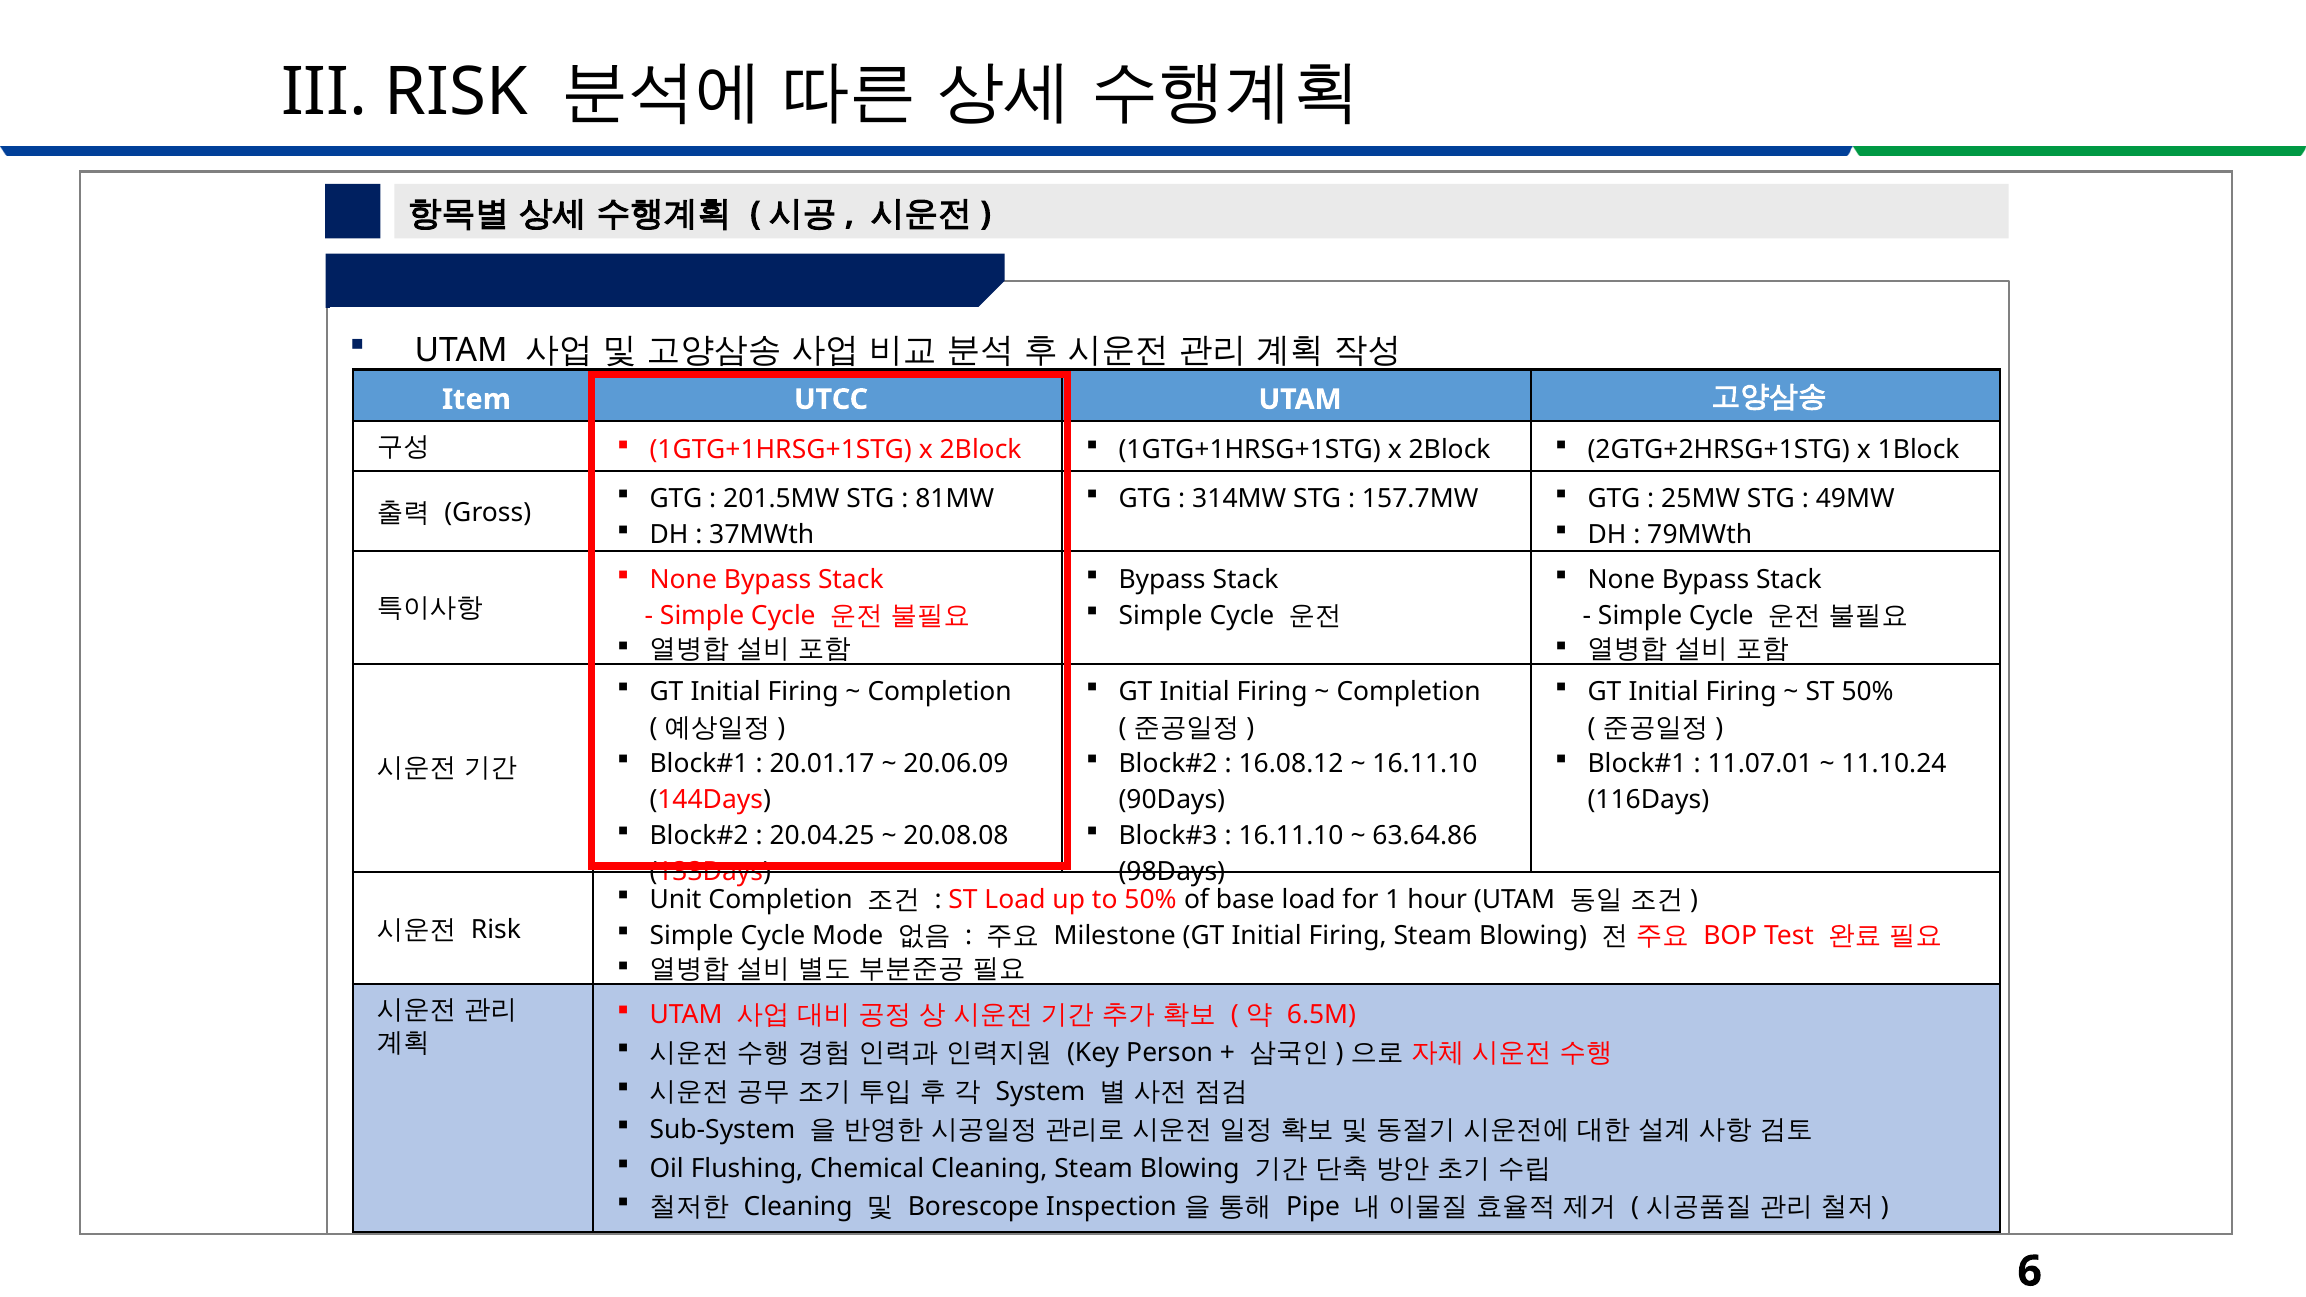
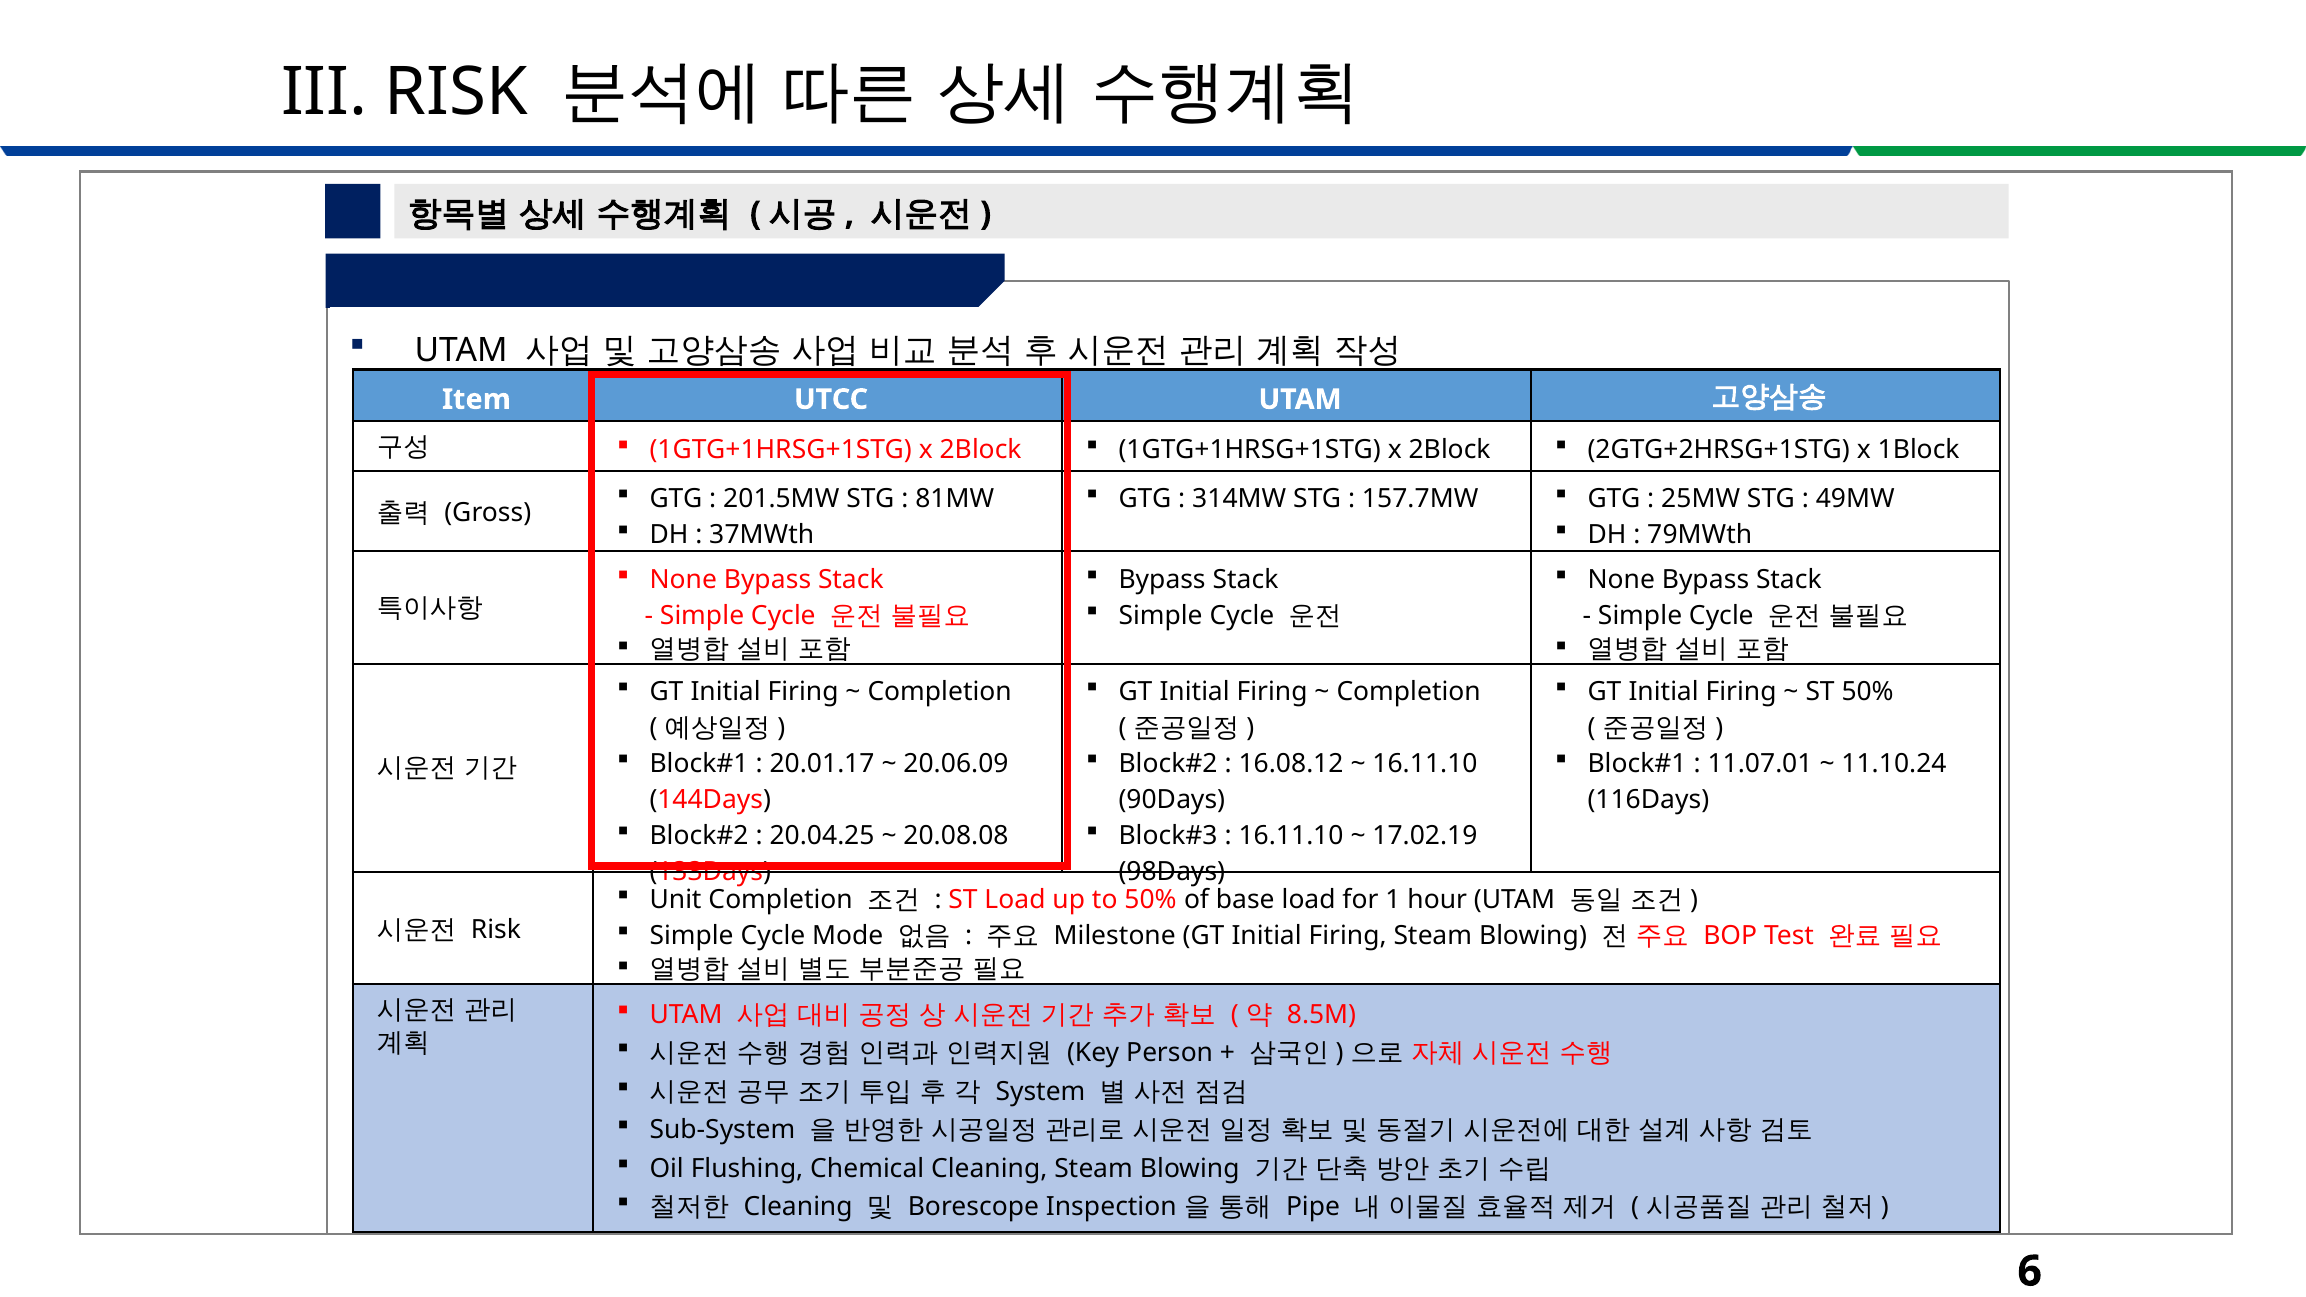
63.64.86: 63.64.86 -> 17.02.19 (1425, 836)
6.5M: 6.5M -> 8.5M (1322, 1015)
